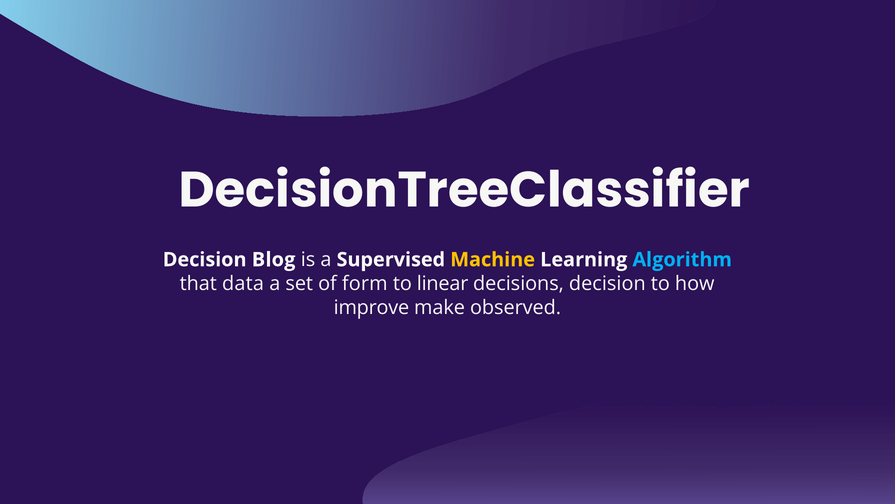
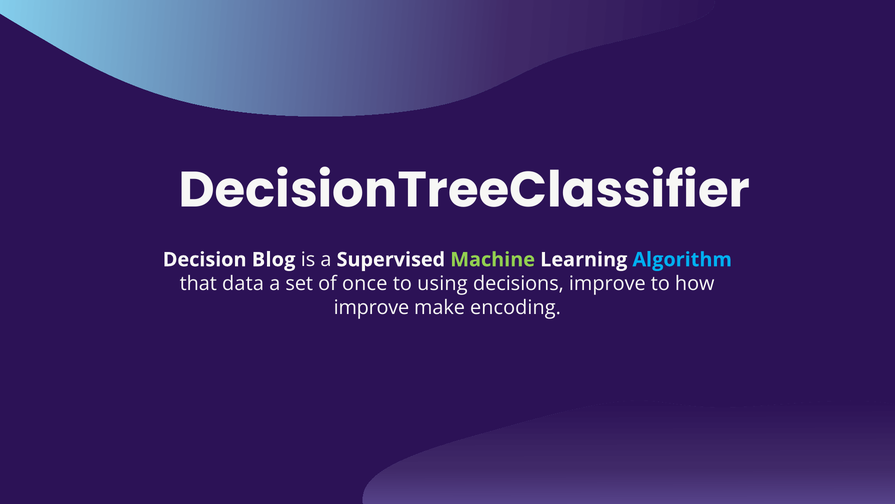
Machine colour: yellow -> light green (493, 259)
form: form -> once (365, 283)
linear: linear -> using (442, 283)
decisions decision: decision -> improve (607, 283)
observed: observed -> encoding (515, 307)
